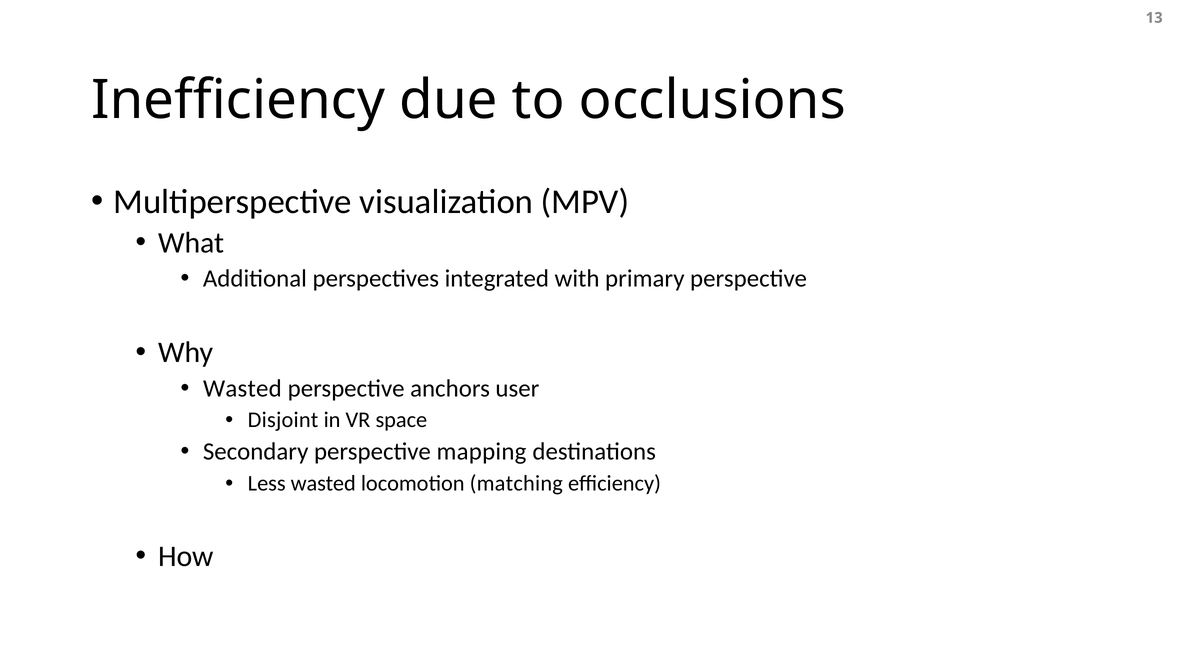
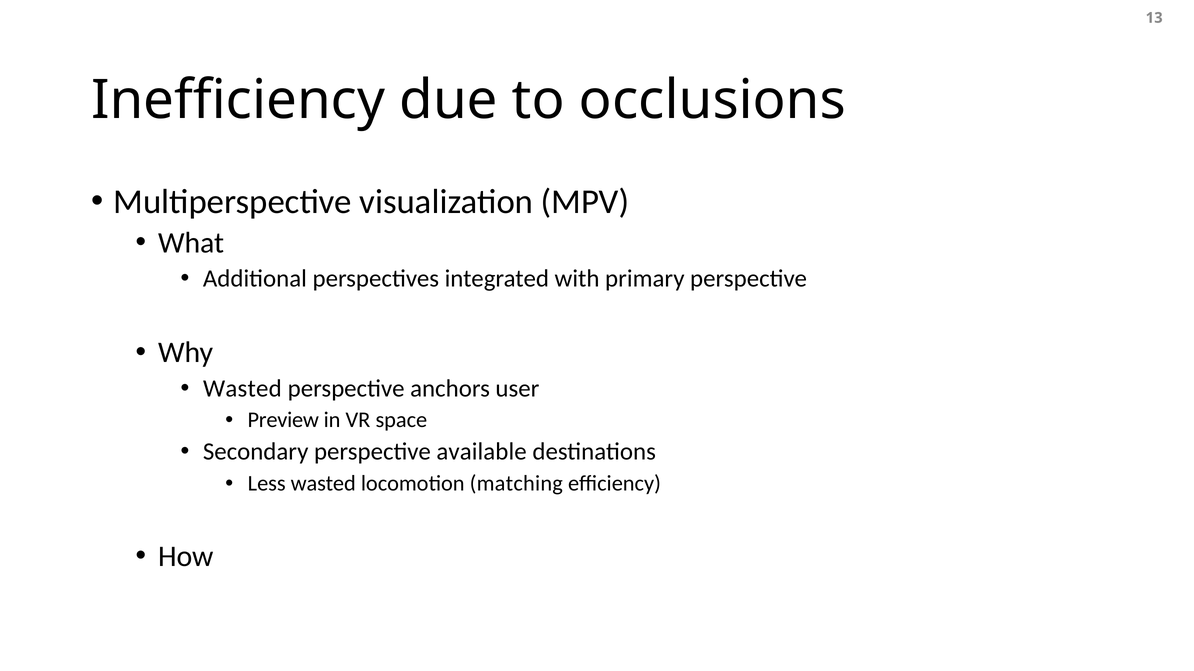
Disjoint: Disjoint -> Preview (283, 420)
mapping: mapping -> available (482, 452)
